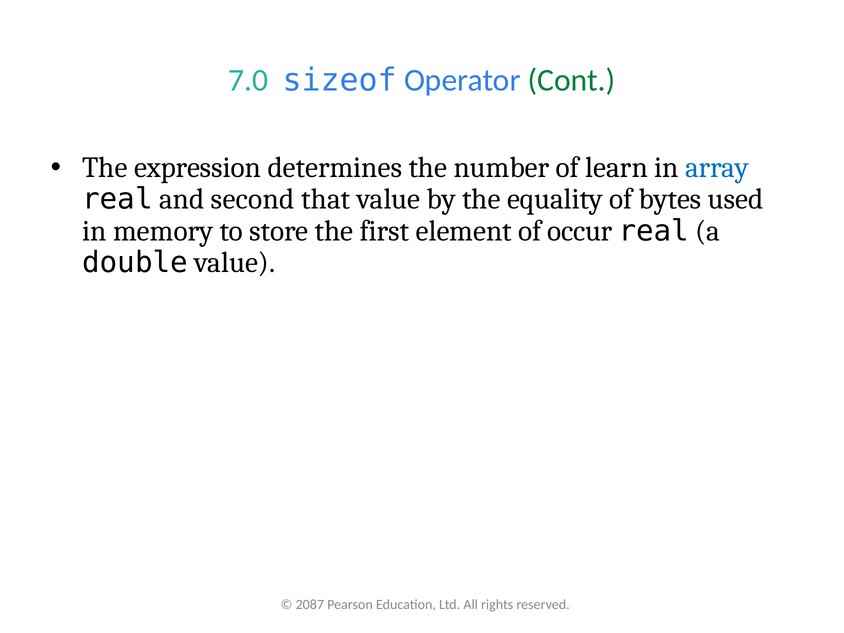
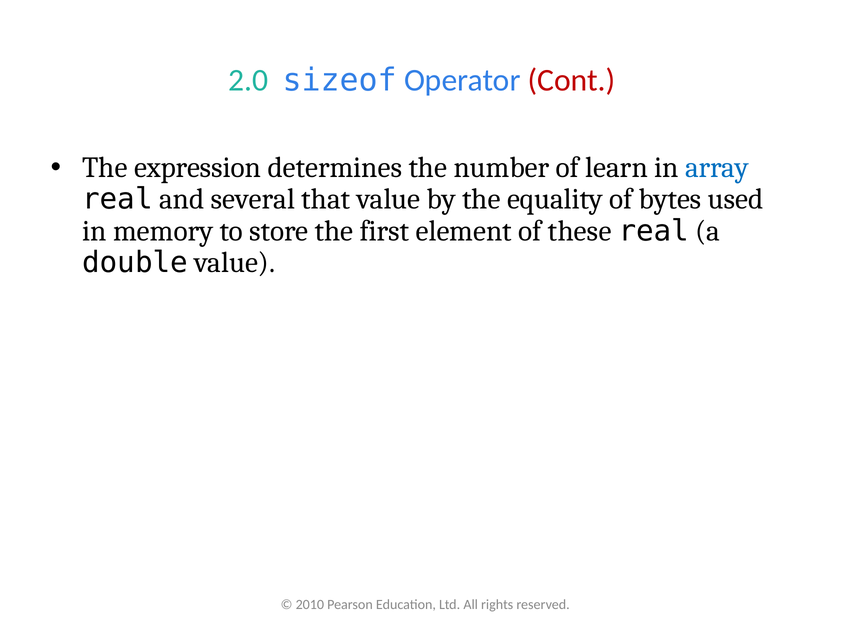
7.0: 7.0 -> 2.0 (248, 80)
Cont colour: green -> red (571, 80)
second: second -> several (253, 199)
occur: occur -> these (580, 231)
2087: 2087 -> 2010 (310, 605)
